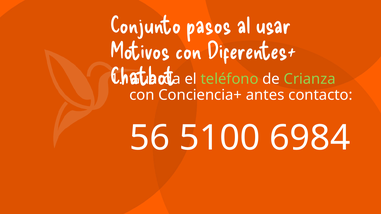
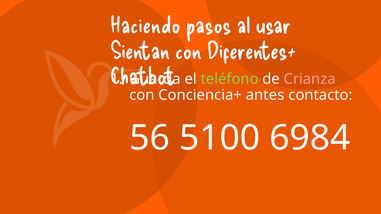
Conjunto: Conjunto -> Haciendo (146, 26)
Motivos: Motivos -> Sientan (140, 51)
Crianza colour: light green -> pink (310, 79)
